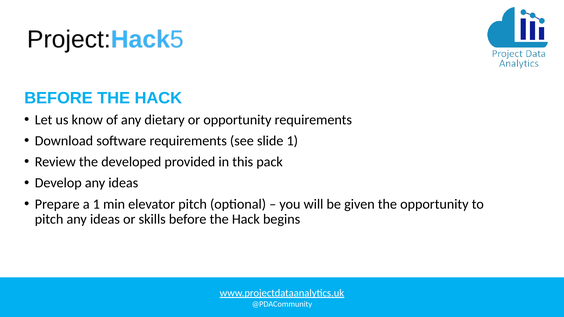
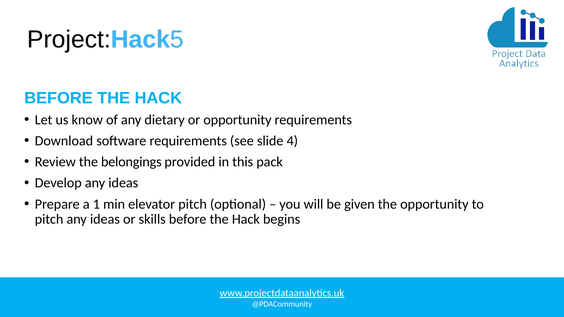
slide 1: 1 -> 4 (292, 141)
developed: developed -> belongings (131, 162)
